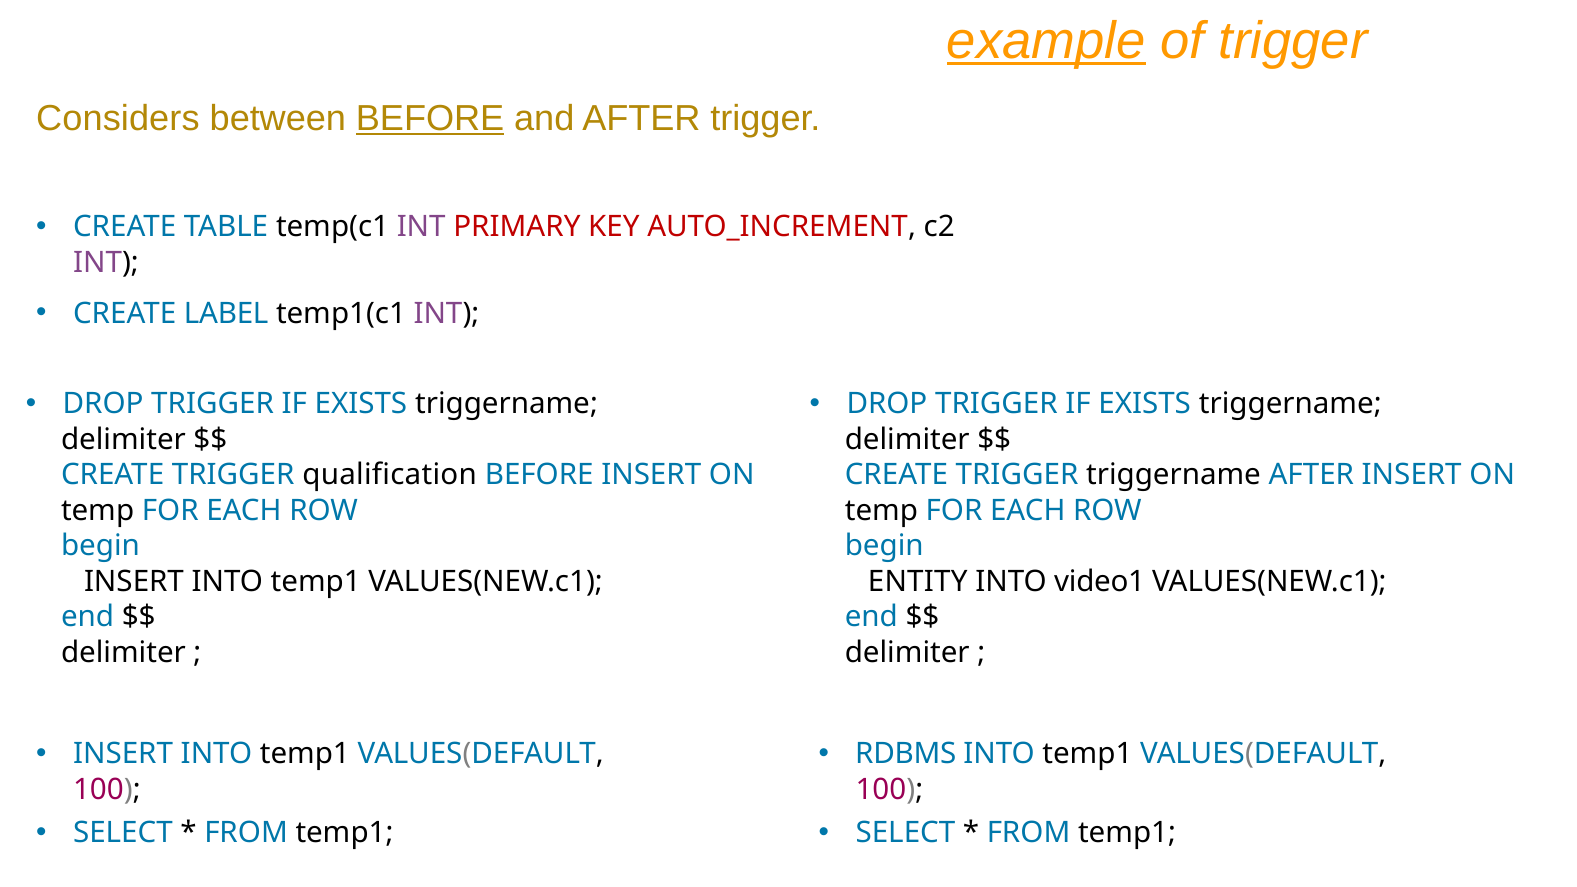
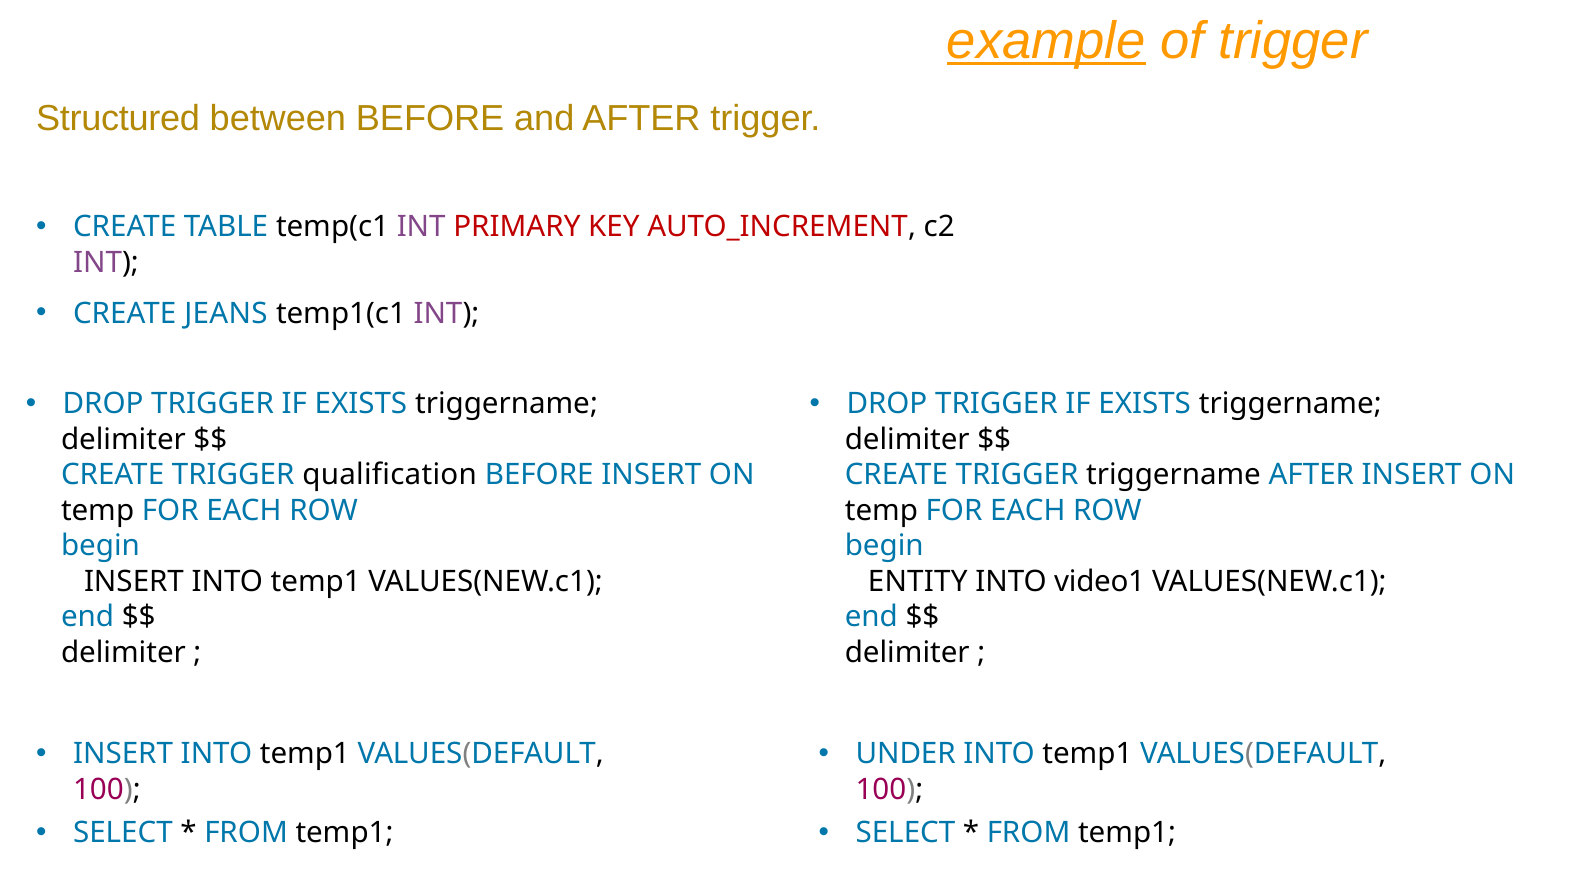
Considers: Considers -> Structured (118, 118)
BEFORE underline: present -> none (430, 118)
LABEL: LABEL -> JEANS (226, 314)
RDBMS: RDBMS -> UNDER (906, 754)
